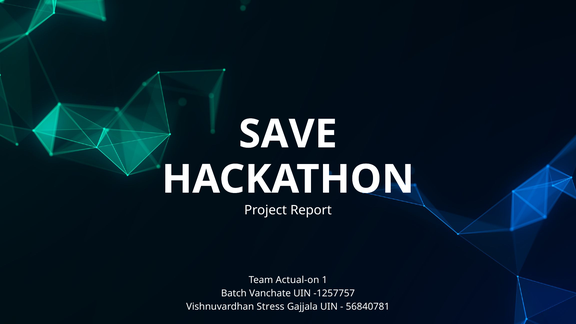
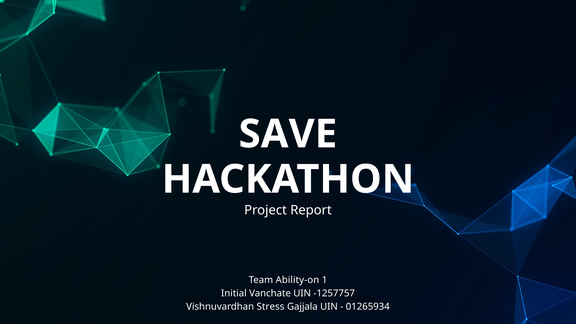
Actual-on: Actual-on -> Ability-on (297, 280)
Batch: Batch -> Initial (234, 293)
56840781: 56840781 -> 01265934 (368, 307)
